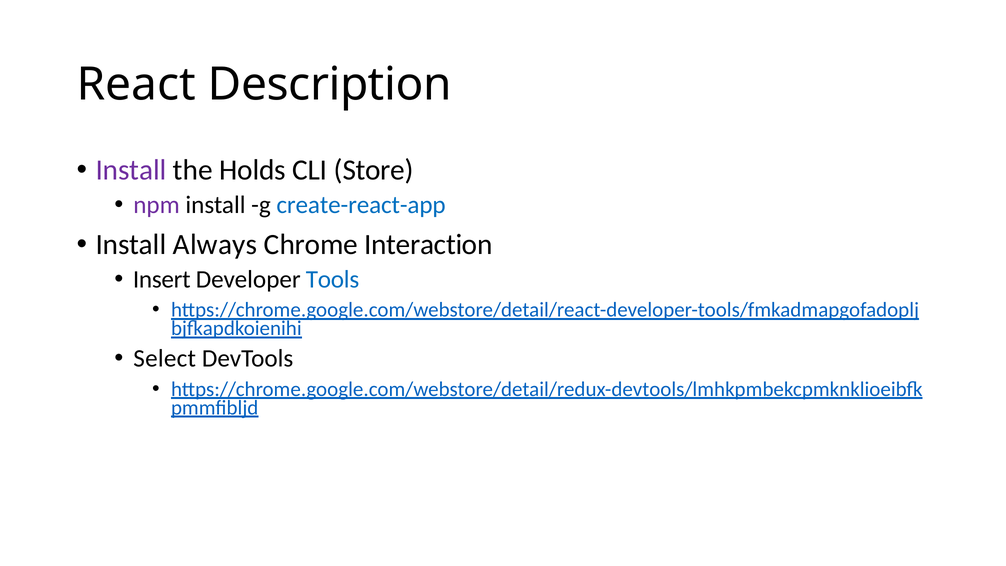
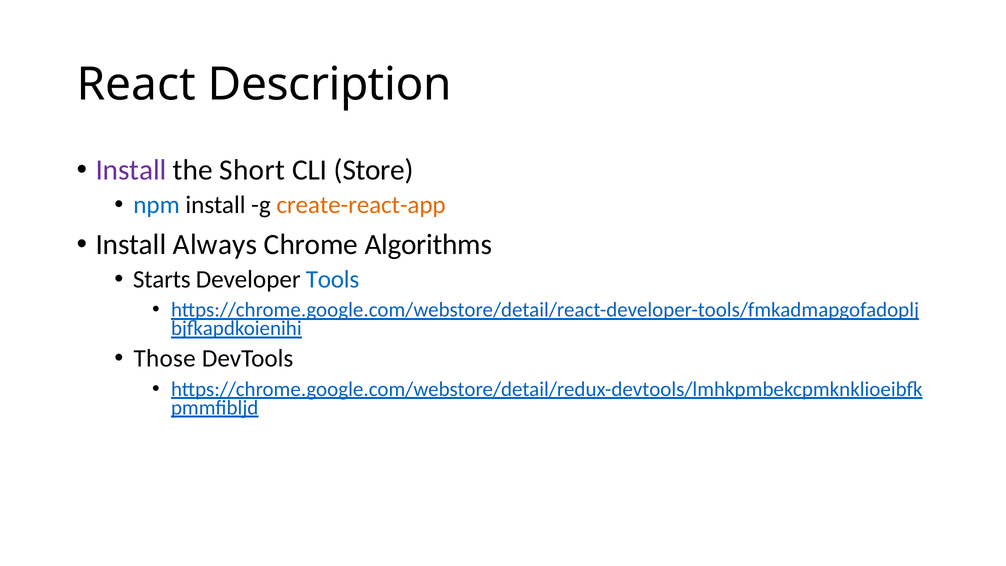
Holds: Holds -> Short (252, 170)
npm colour: purple -> blue (157, 205)
create-react-app colour: blue -> orange (361, 205)
Interaction: Interaction -> Algorithms (428, 245)
Insert: Insert -> Starts (162, 279)
Select: Select -> Those (165, 359)
